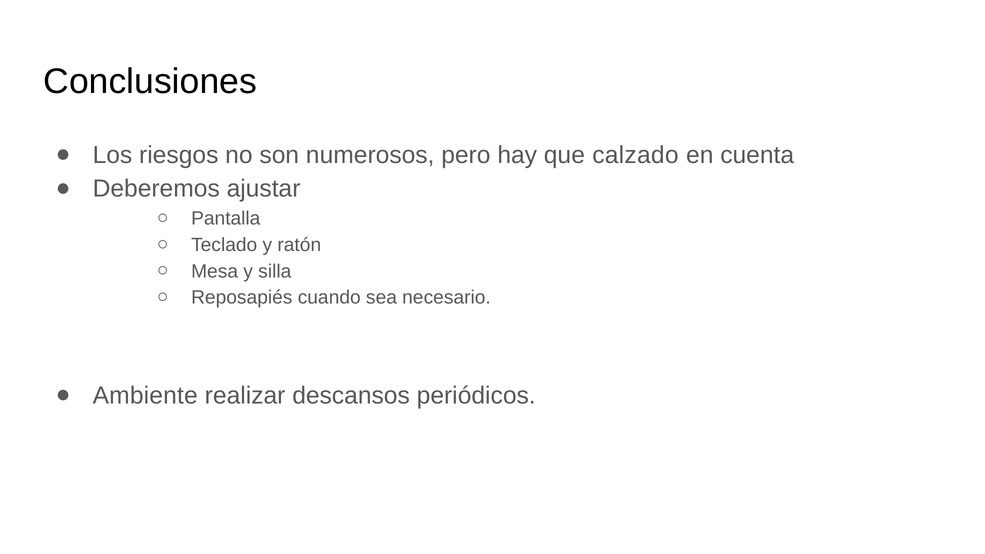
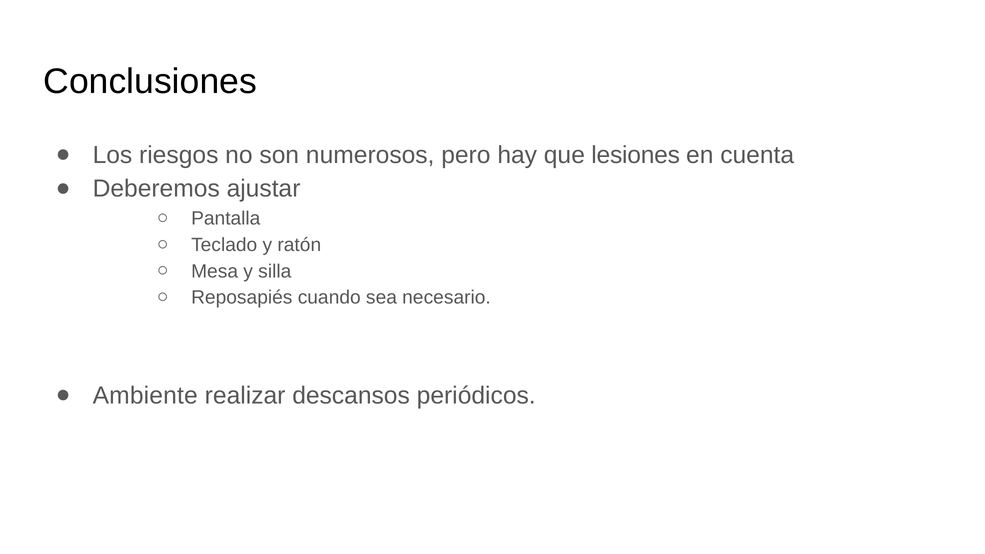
calzado: calzado -> lesiones (636, 155)
